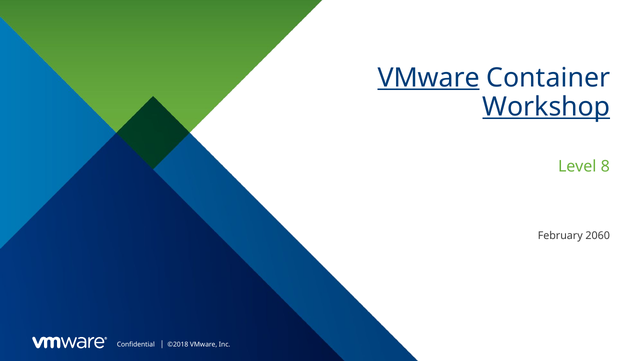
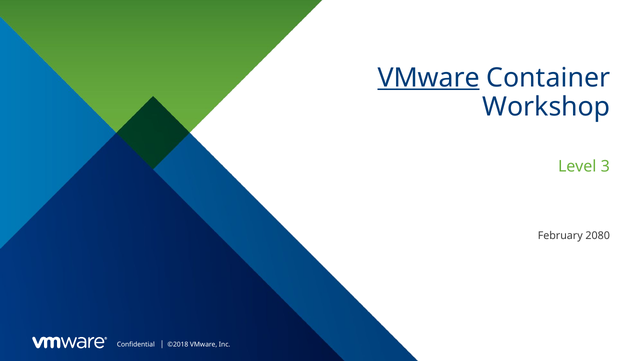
Workshop underline: present -> none (546, 107)
8: 8 -> 3 (605, 166)
2060: 2060 -> 2080 (598, 236)
